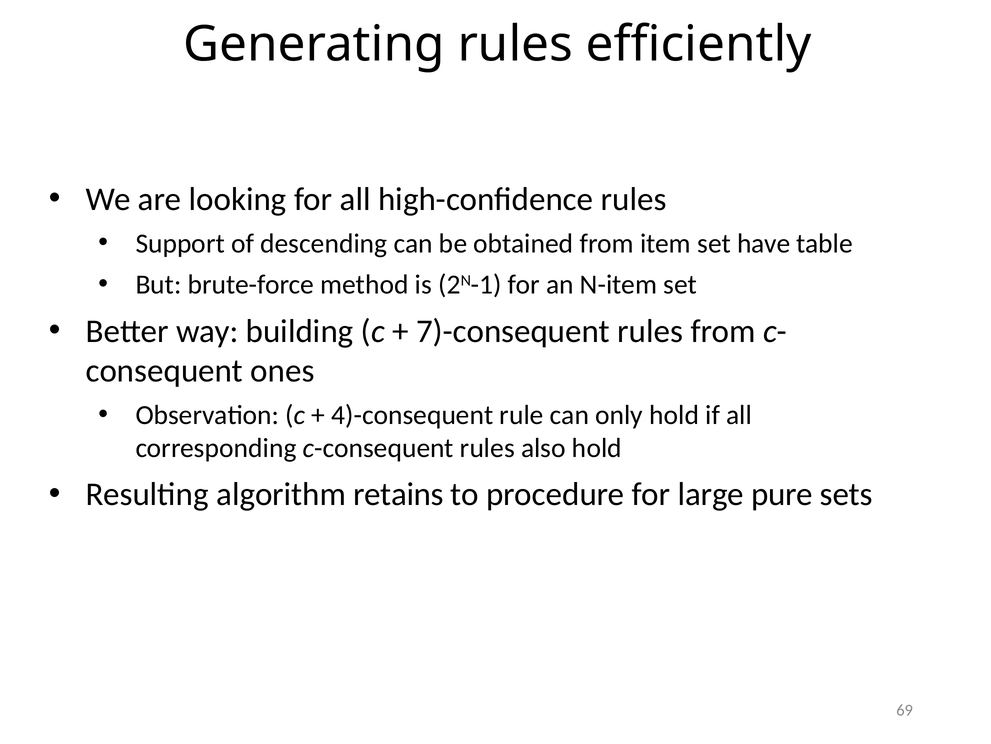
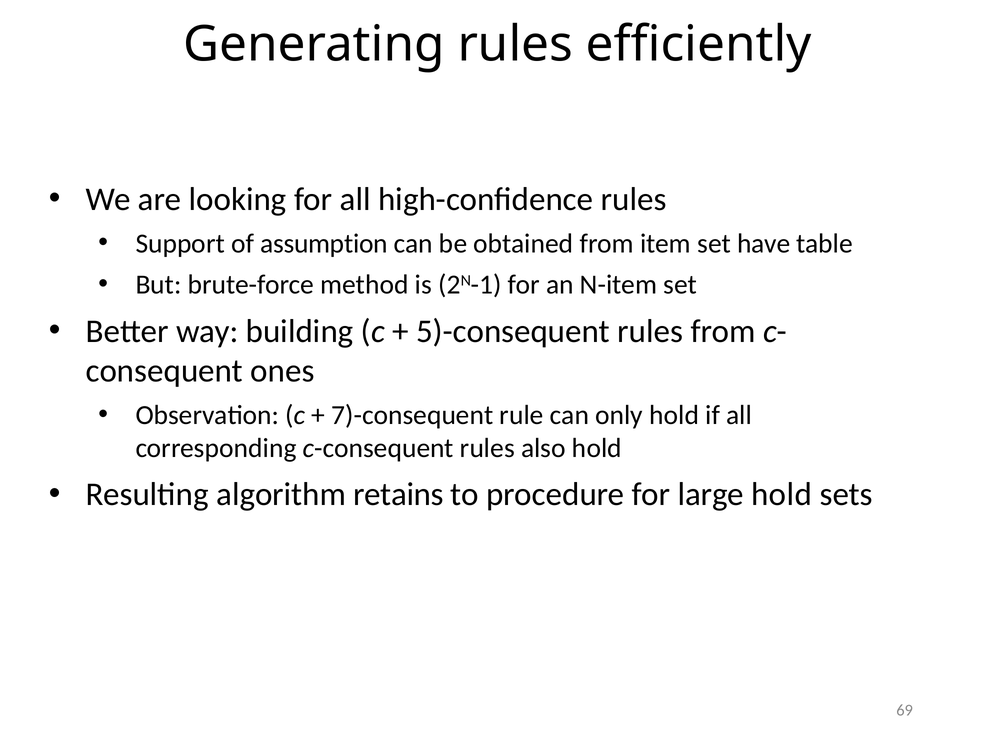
descending: descending -> assumption (324, 243)
7)-consequent: 7)-consequent -> 5)-consequent (513, 331)
4)-consequent: 4)-consequent -> 7)-consequent (412, 415)
large pure: pure -> hold (782, 494)
